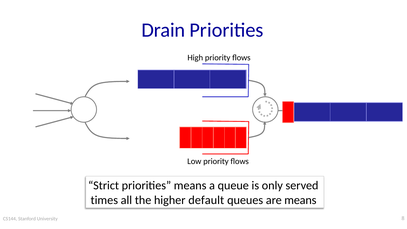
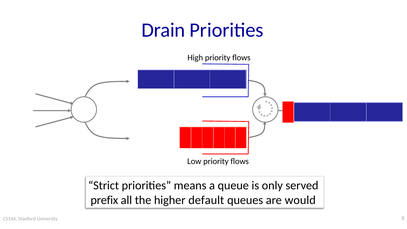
times: times -> prefix (104, 200)
are means: means -> would (300, 200)
